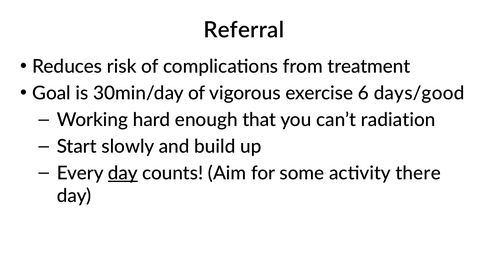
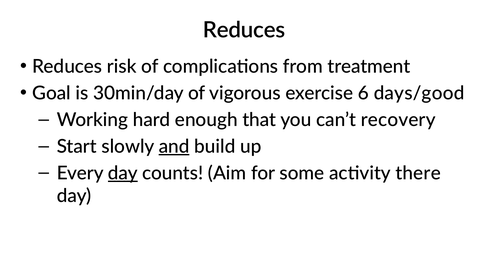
Referral: Referral -> Reduces (244, 30)
radiation: radiation -> recovery (398, 120)
and underline: none -> present (174, 146)
